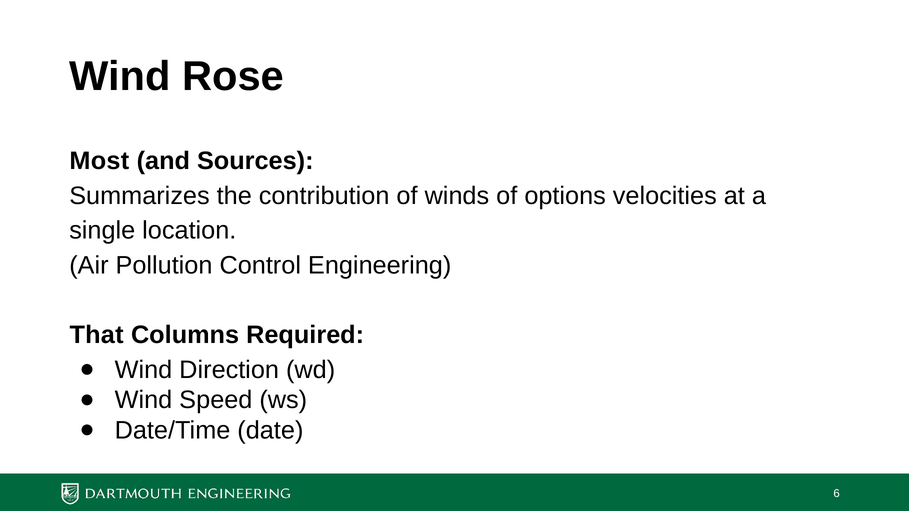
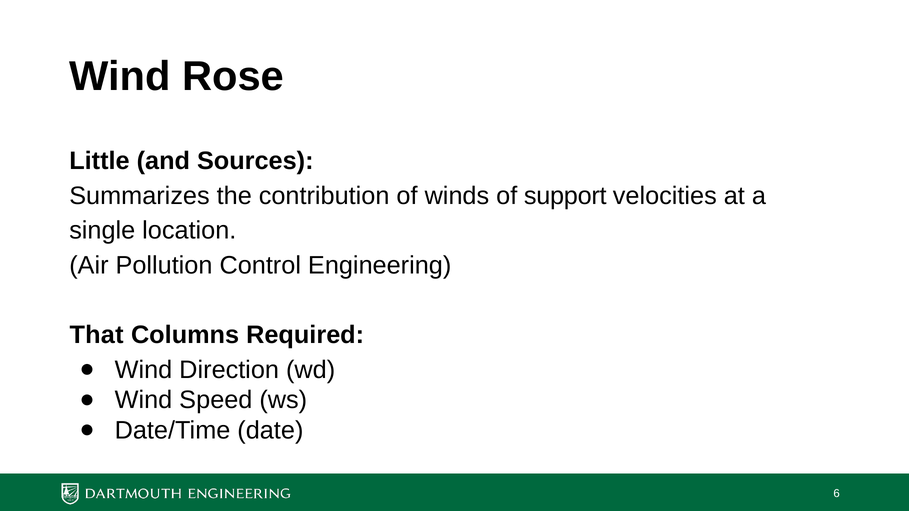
Most: Most -> Little (99, 161)
options: options -> support (565, 196)
